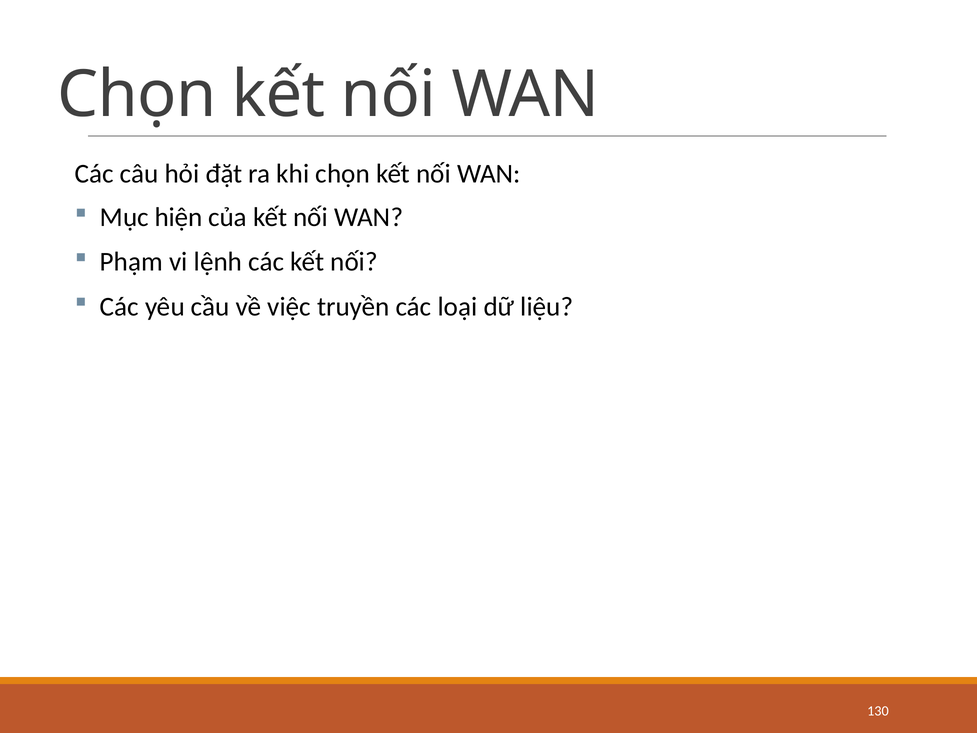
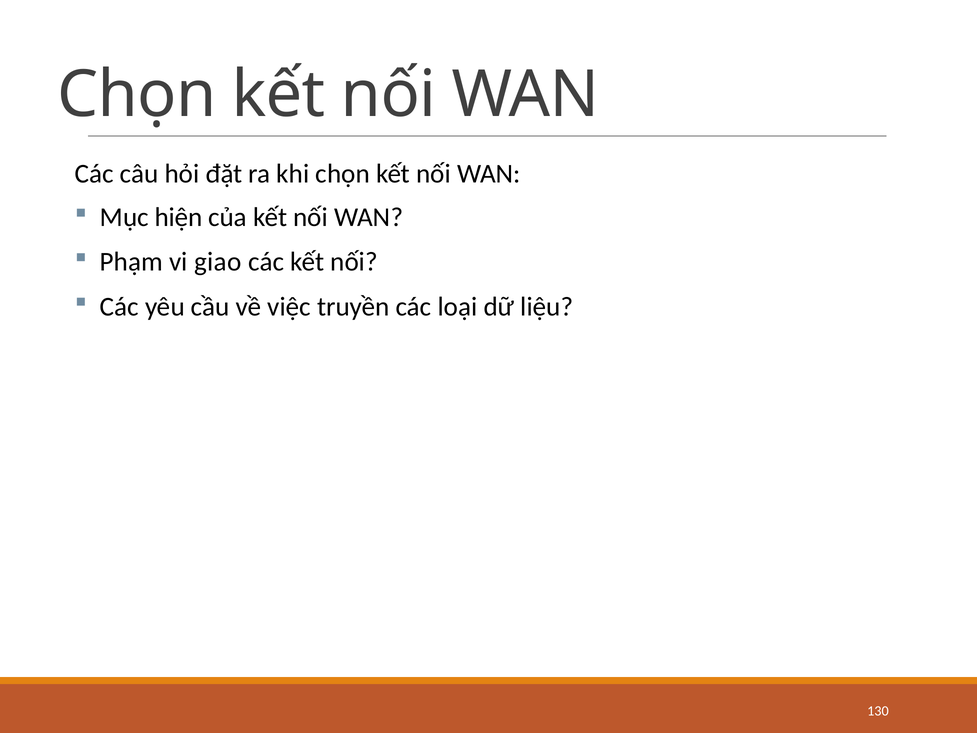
lệnh: lệnh -> giao (218, 262)
